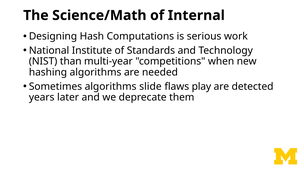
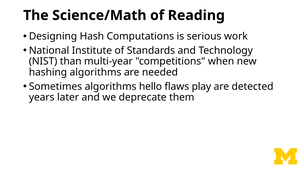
Internal: Internal -> Reading (196, 15)
slide: slide -> hello (151, 86)
